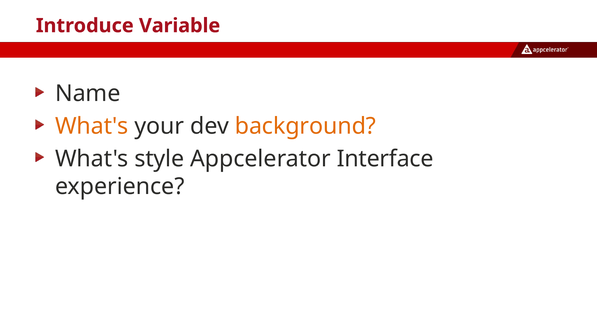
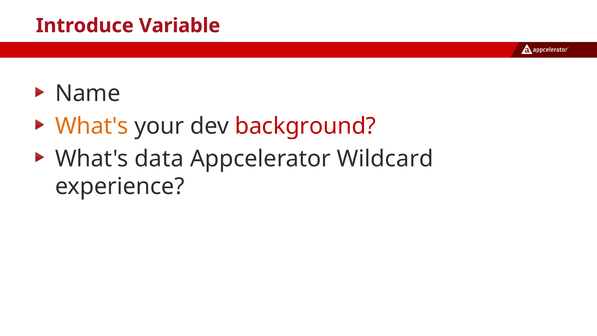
background colour: orange -> red (305, 126)
style: style -> data (159, 159)
Interface: Interface -> Wildcard (385, 159)
